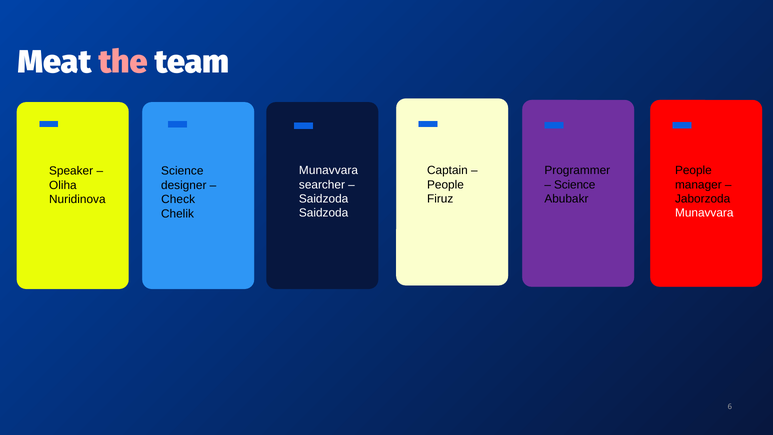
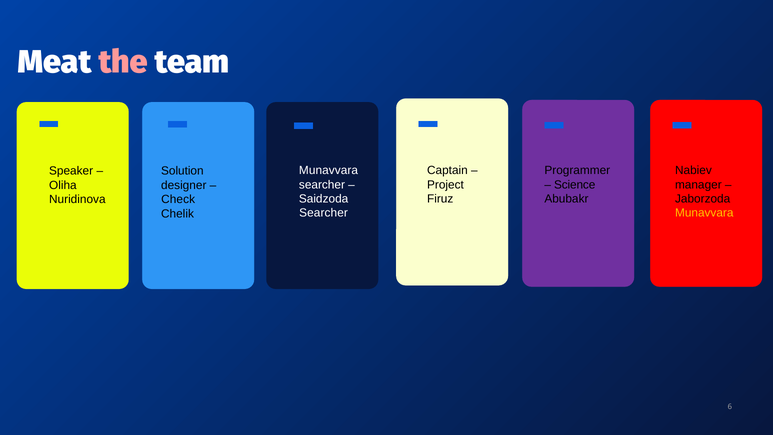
People: People -> Nabiev (693, 170)
Science: Science -> Solution (182, 171)
People: People -> Project (445, 185)
Saidzoda: Saidzoda -> Searcher (324, 213)
Munavvara colour: white -> yellow (704, 213)
